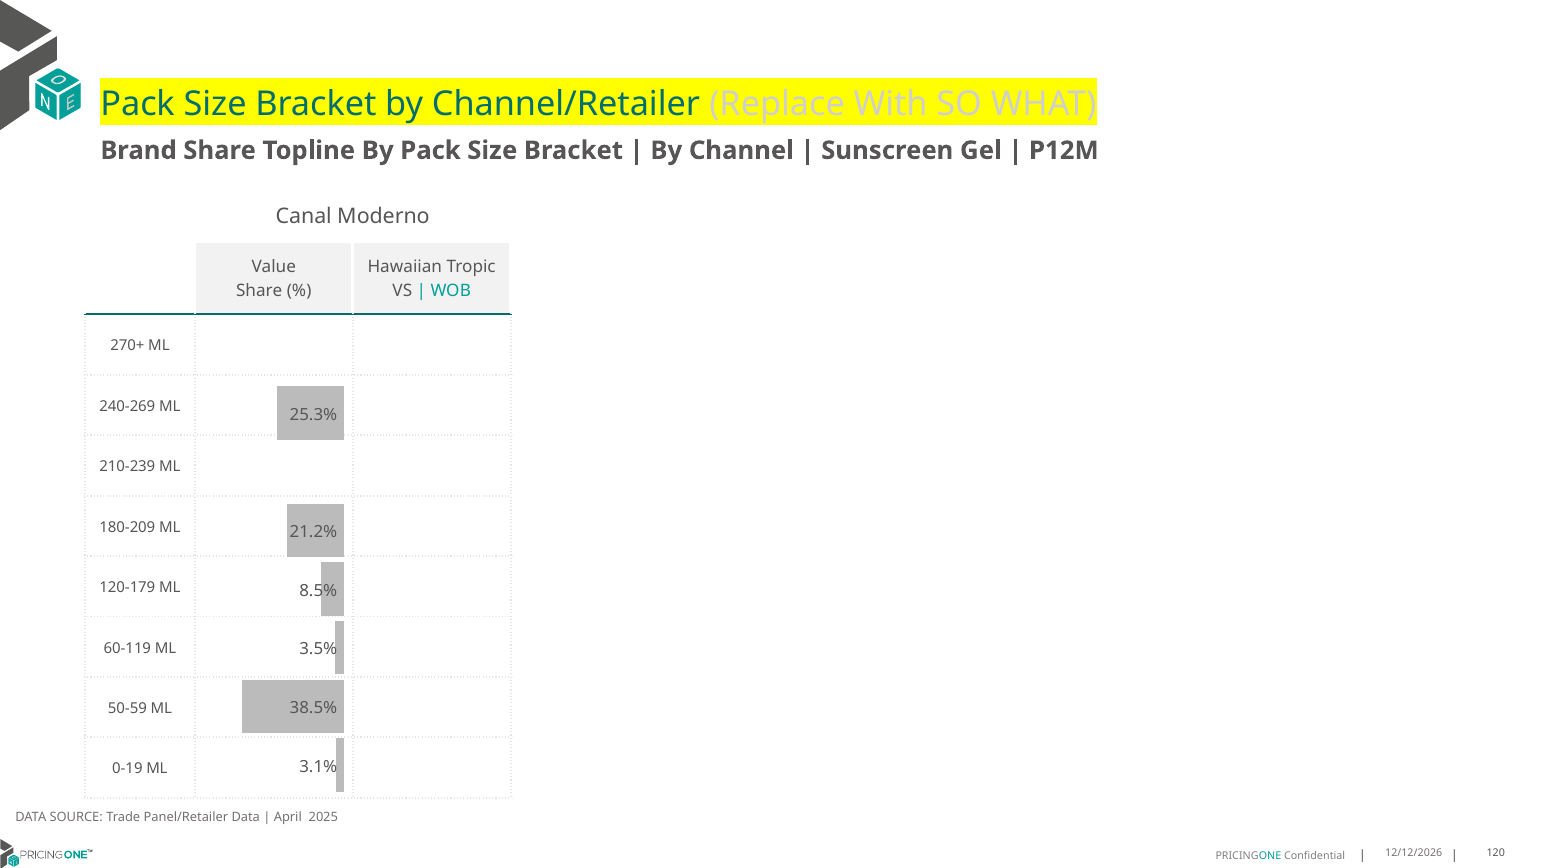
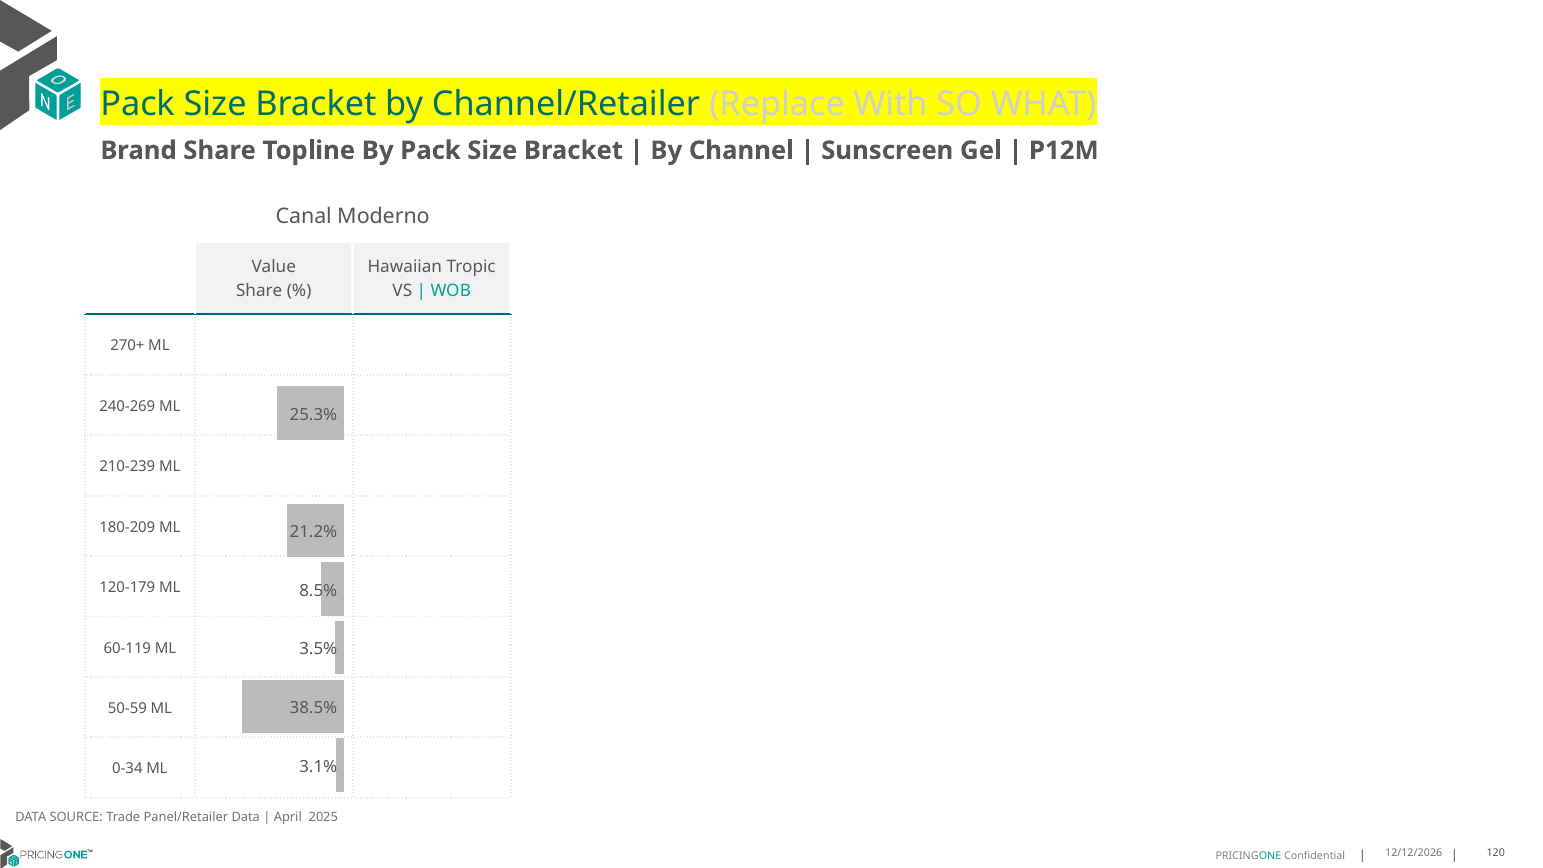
0-19: 0-19 -> 0-34 (127, 769)
